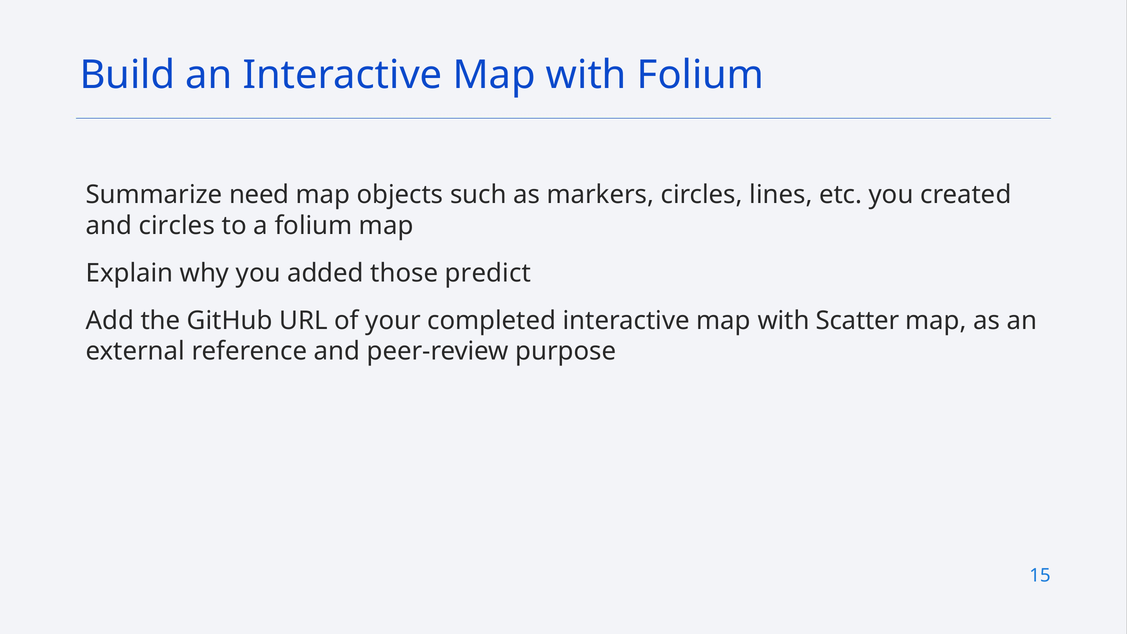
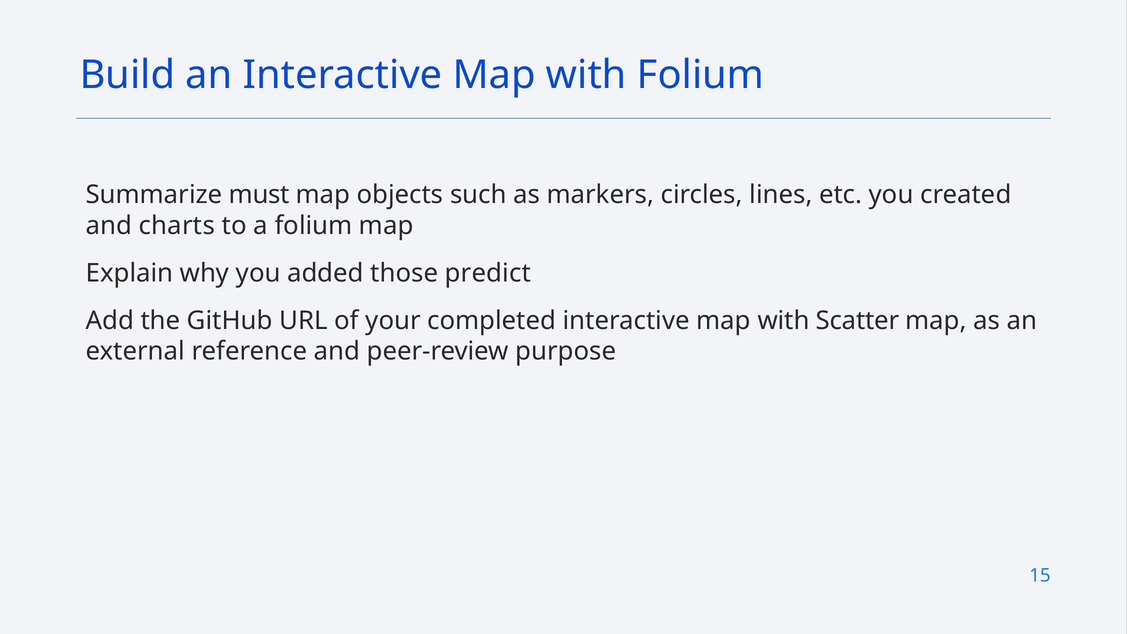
need: need -> must (259, 195)
and circles: circles -> charts (177, 226)
